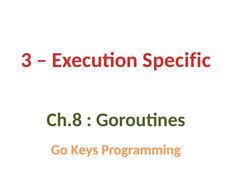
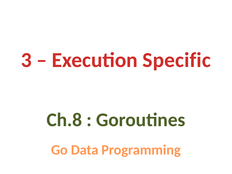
Keys: Keys -> Data (85, 150)
